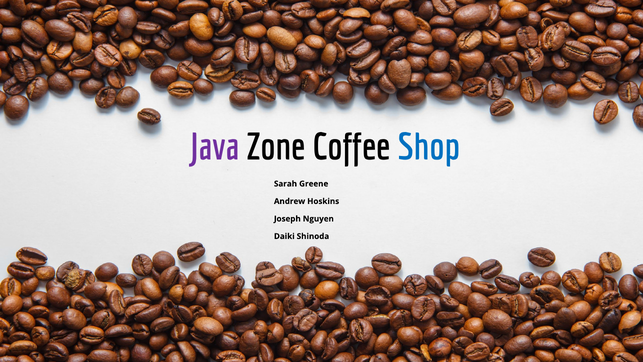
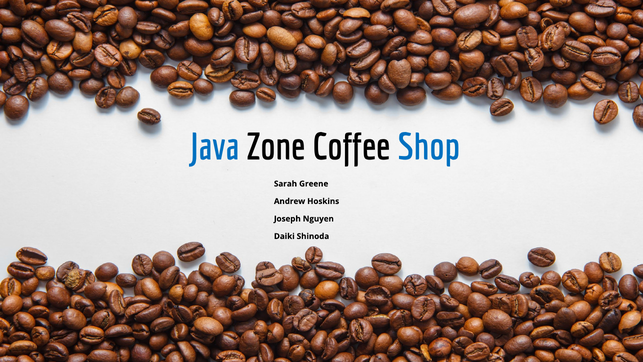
Java colour: purple -> blue (215, 147)
